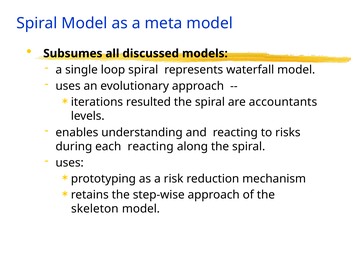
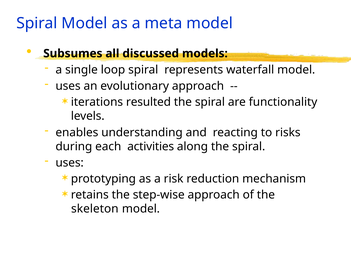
accountants: accountants -> functionality (283, 102)
each reacting: reacting -> activities (151, 147)
